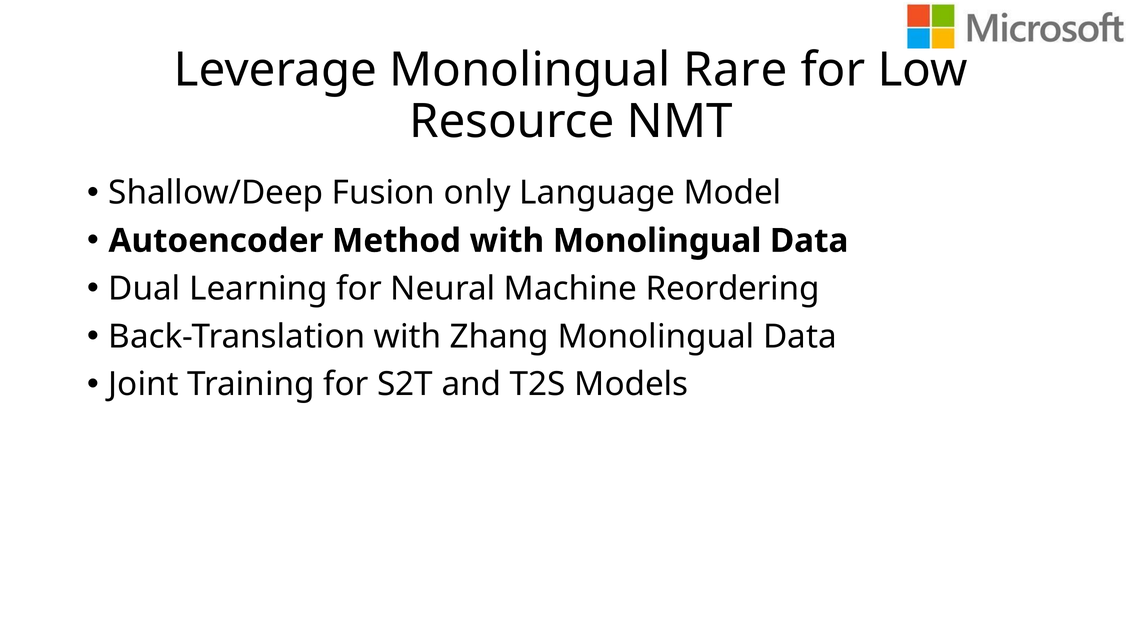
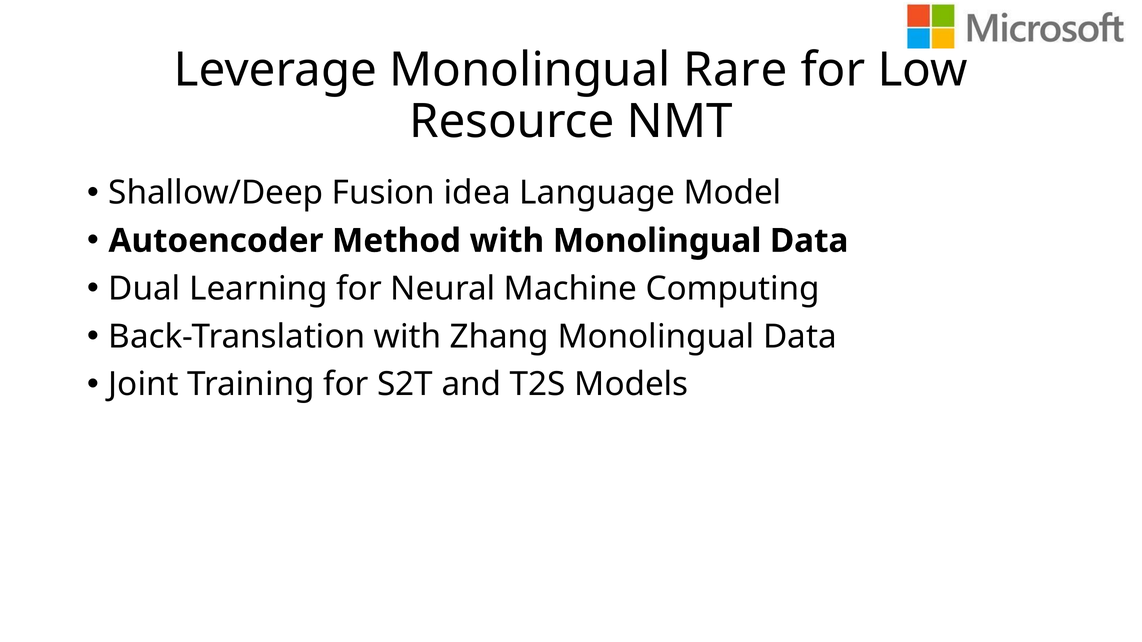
only: only -> idea (477, 193)
Reordering: Reordering -> Computing (733, 289)
